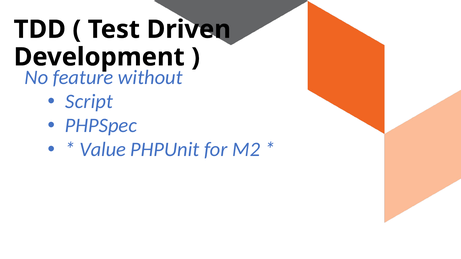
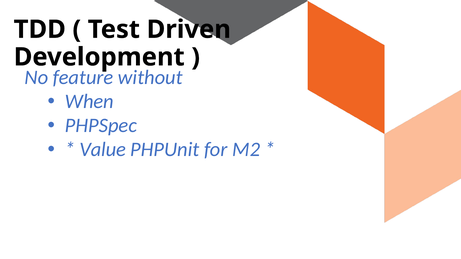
Script: Script -> When (89, 102)
